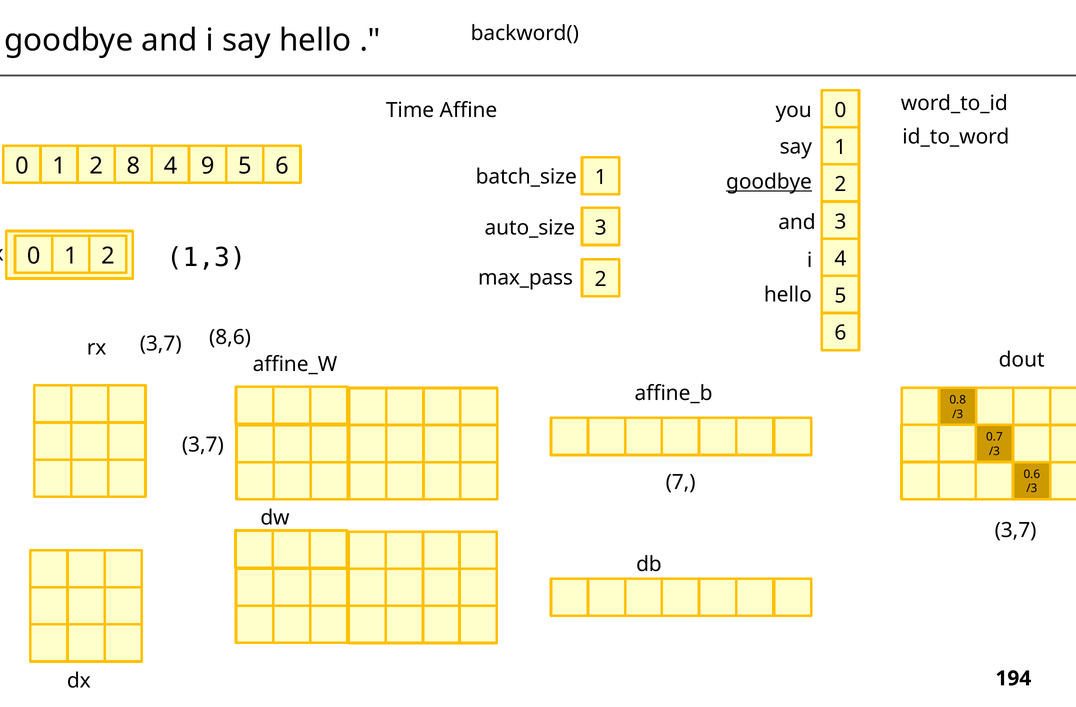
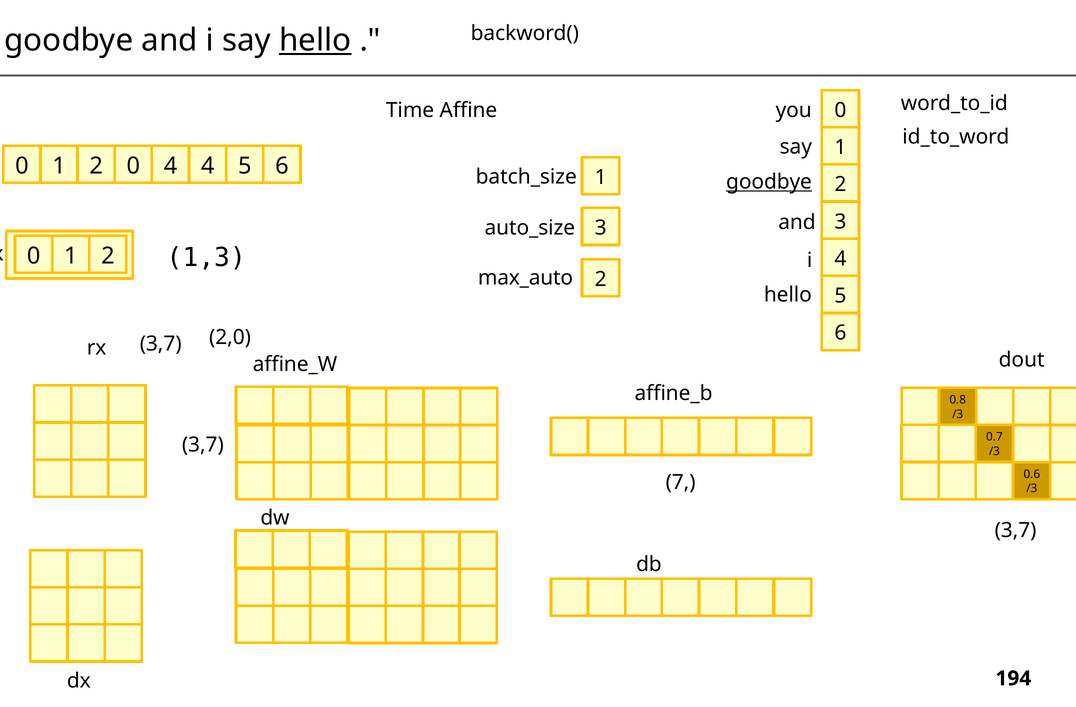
hello underline: none -> present (315, 41)
2 8: 8 -> 0 (133, 166)
4 9: 9 -> 4 (208, 166)
max_pass: max_pass -> max_auto (526, 278)
8,6: 8,6 -> 2,0 (230, 337)
